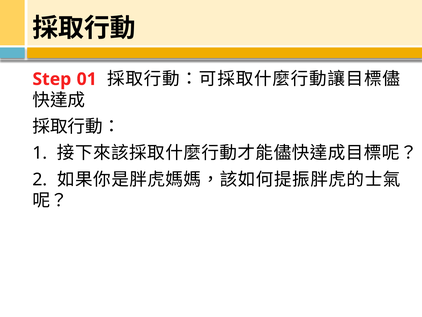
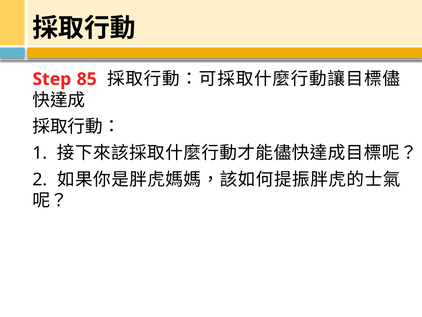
01: 01 -> 85 (87, 79)
